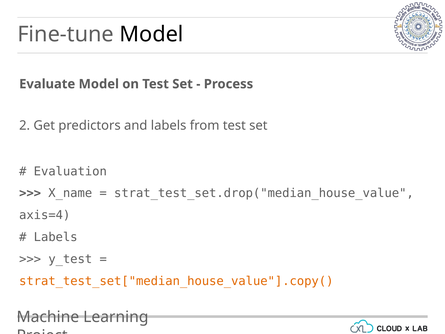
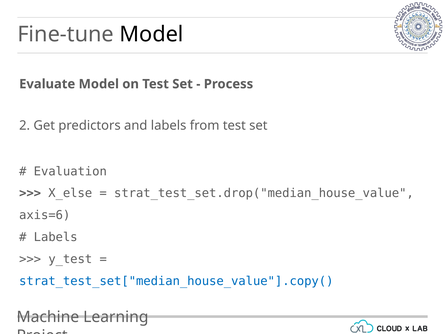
X_name: X_name -> X_else (70, 193)
axis=4: axis=4 -> axis=6 (45, 215)
strat_test_set["median_house_value"].copy( colour: orange -> blue (176, 281)
